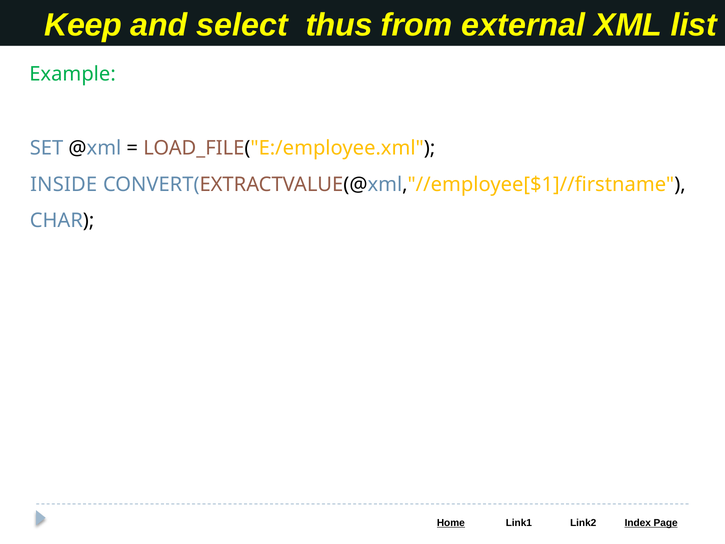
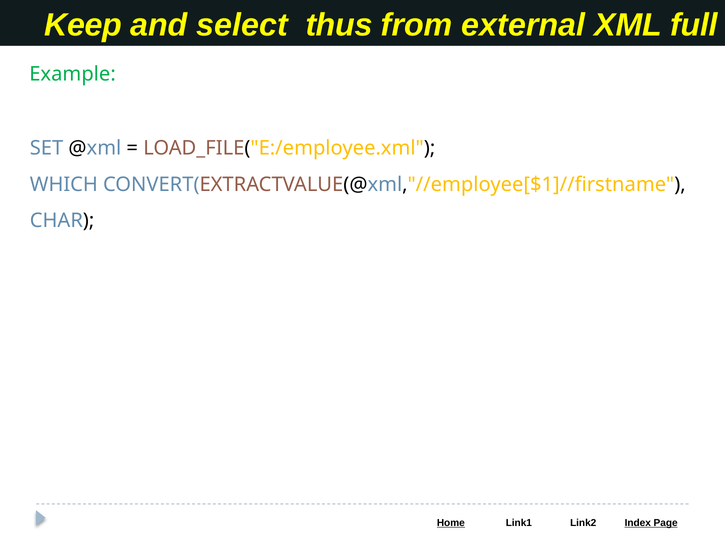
list: list -> full (694, 25)
INSIDE: INSIDE -> WHICH (64, 184)
